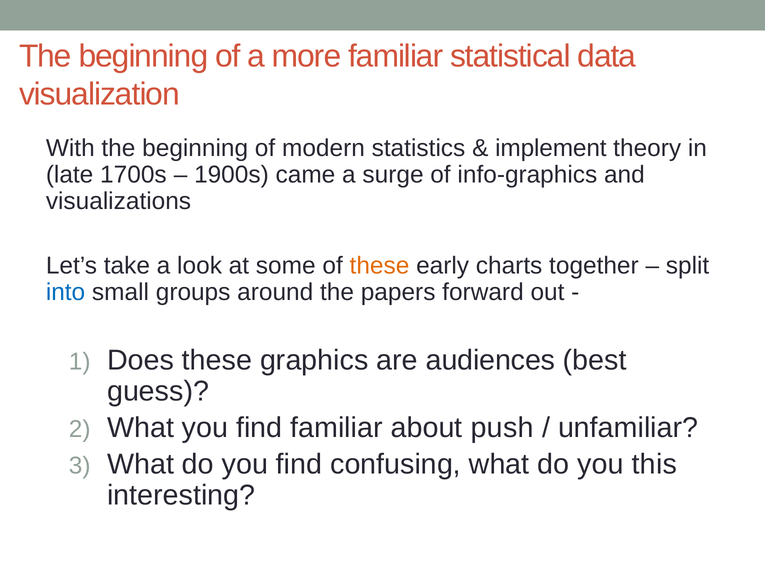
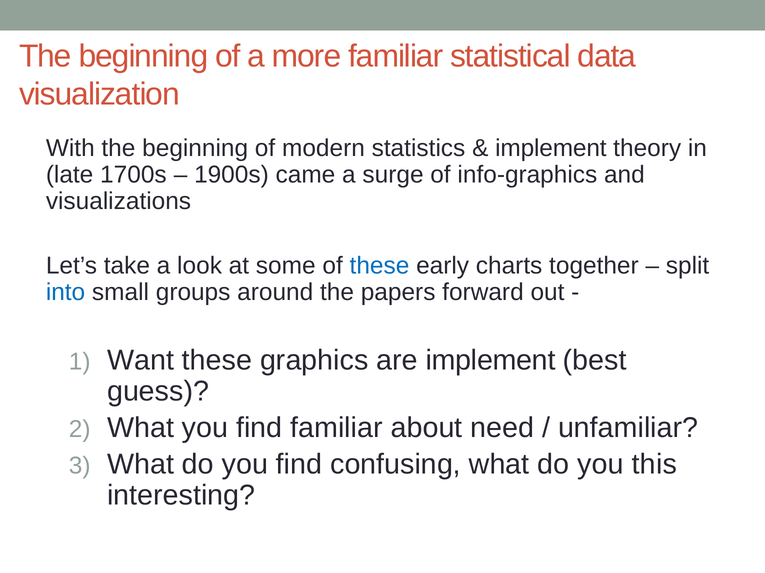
these colour: orange -> blue (379, 266)
Does: Does -> Want (141, 361)
are audiences: audiences -> implement (491, 361)
push: push -> need (502, 428)
